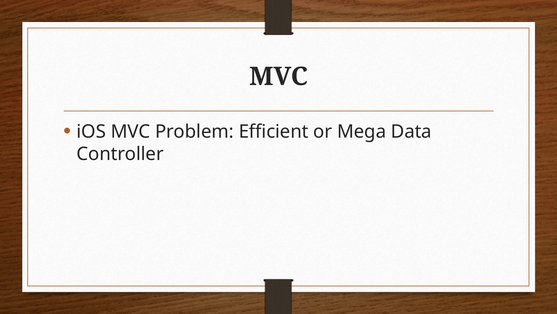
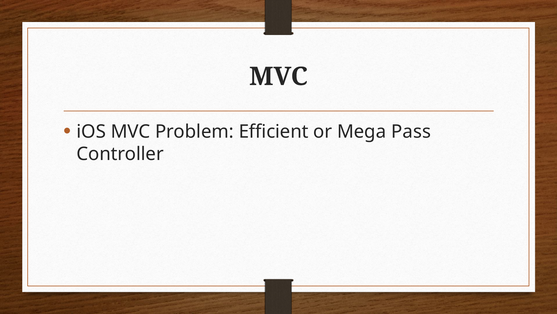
Data: Data -> Pass (411, 131)
